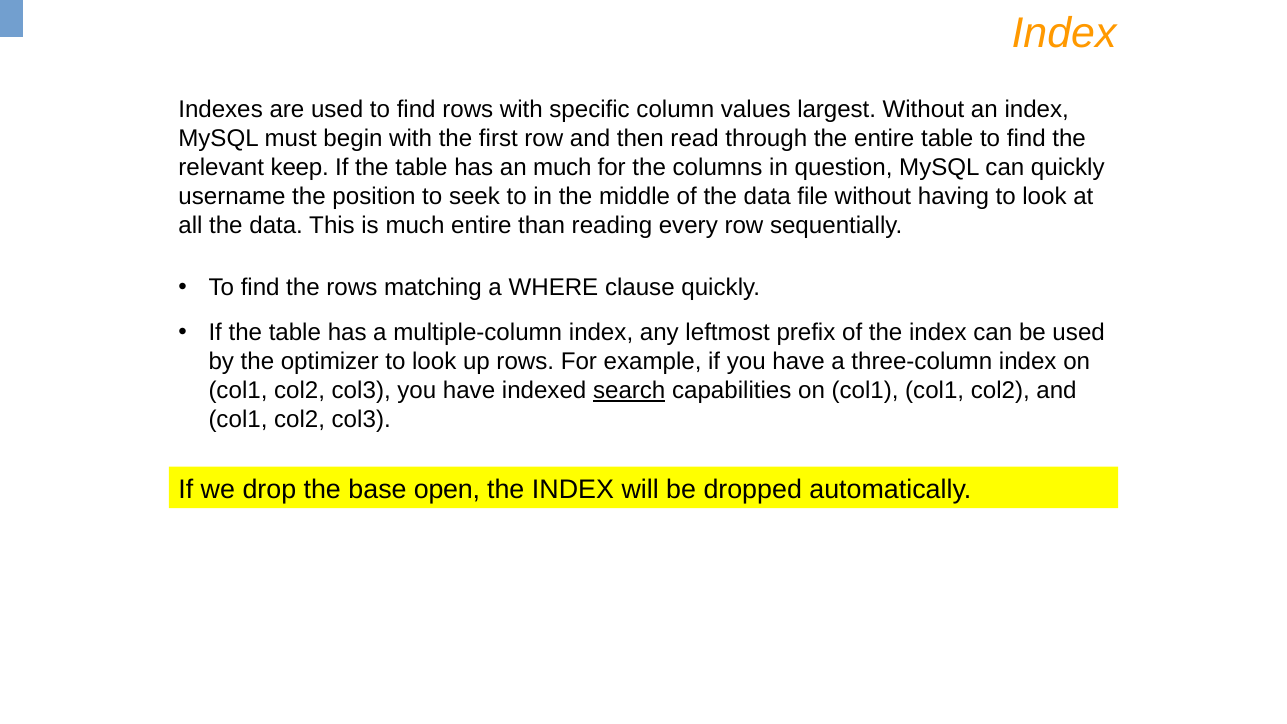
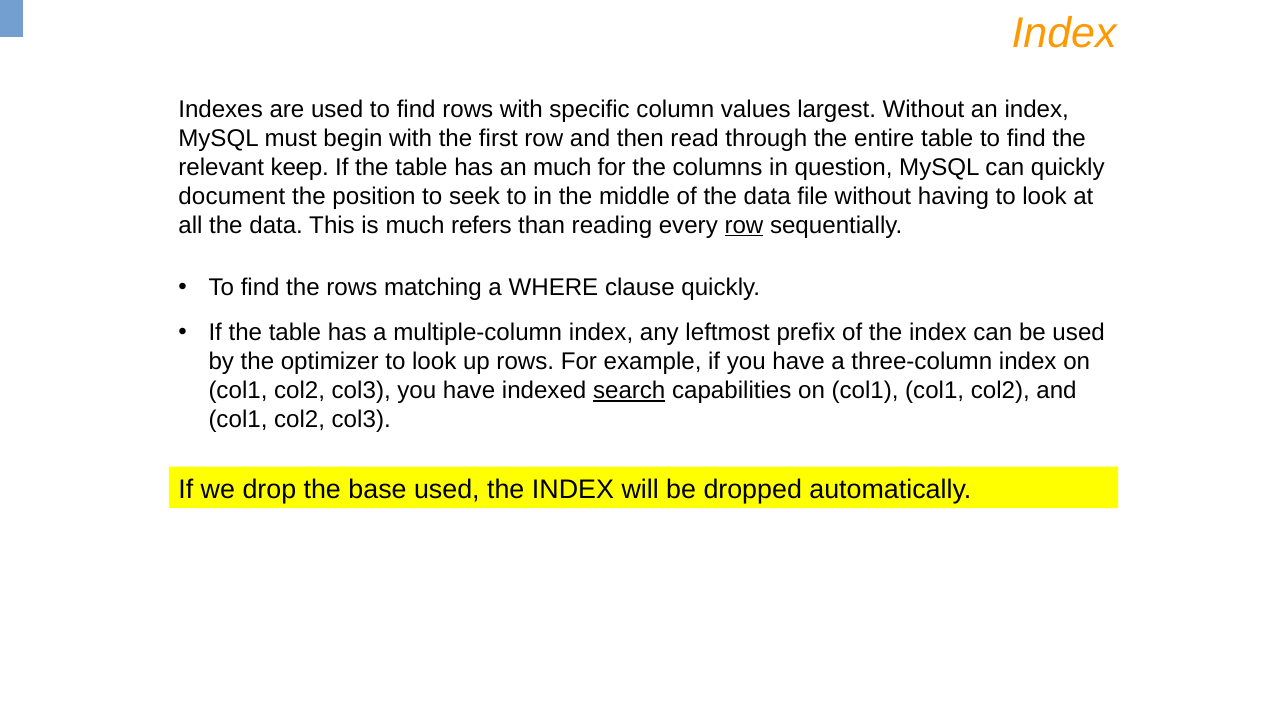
username: username -> document (232, 196)
much entire: entire -> refers (481, 225)
row underline: none -> present (744, 225)
base open: open -> used (447, 489)
